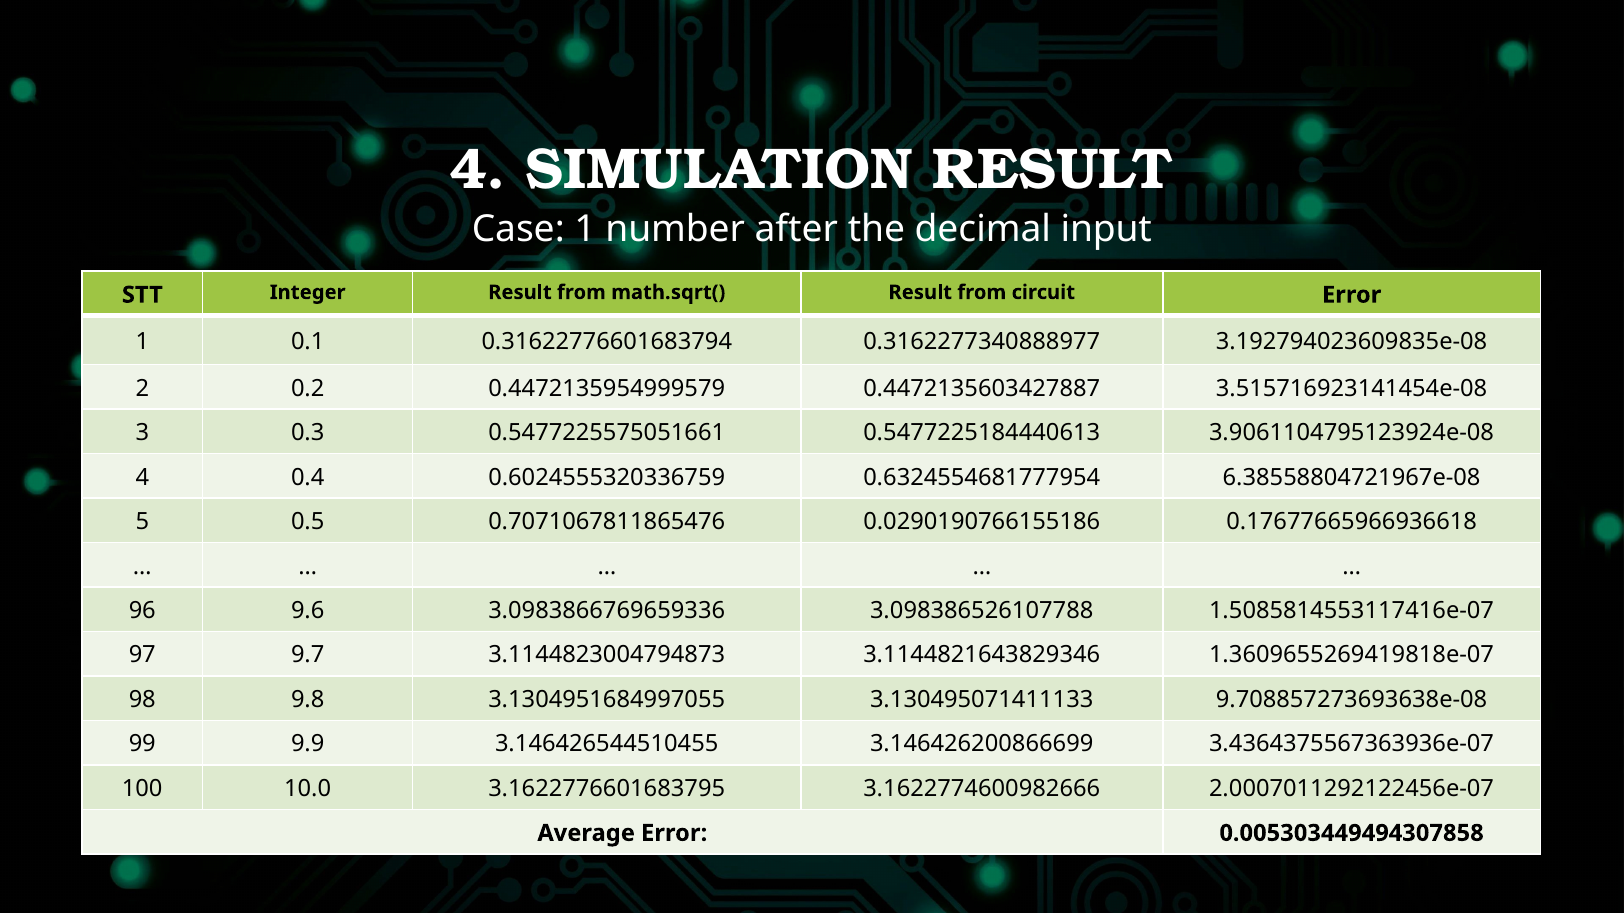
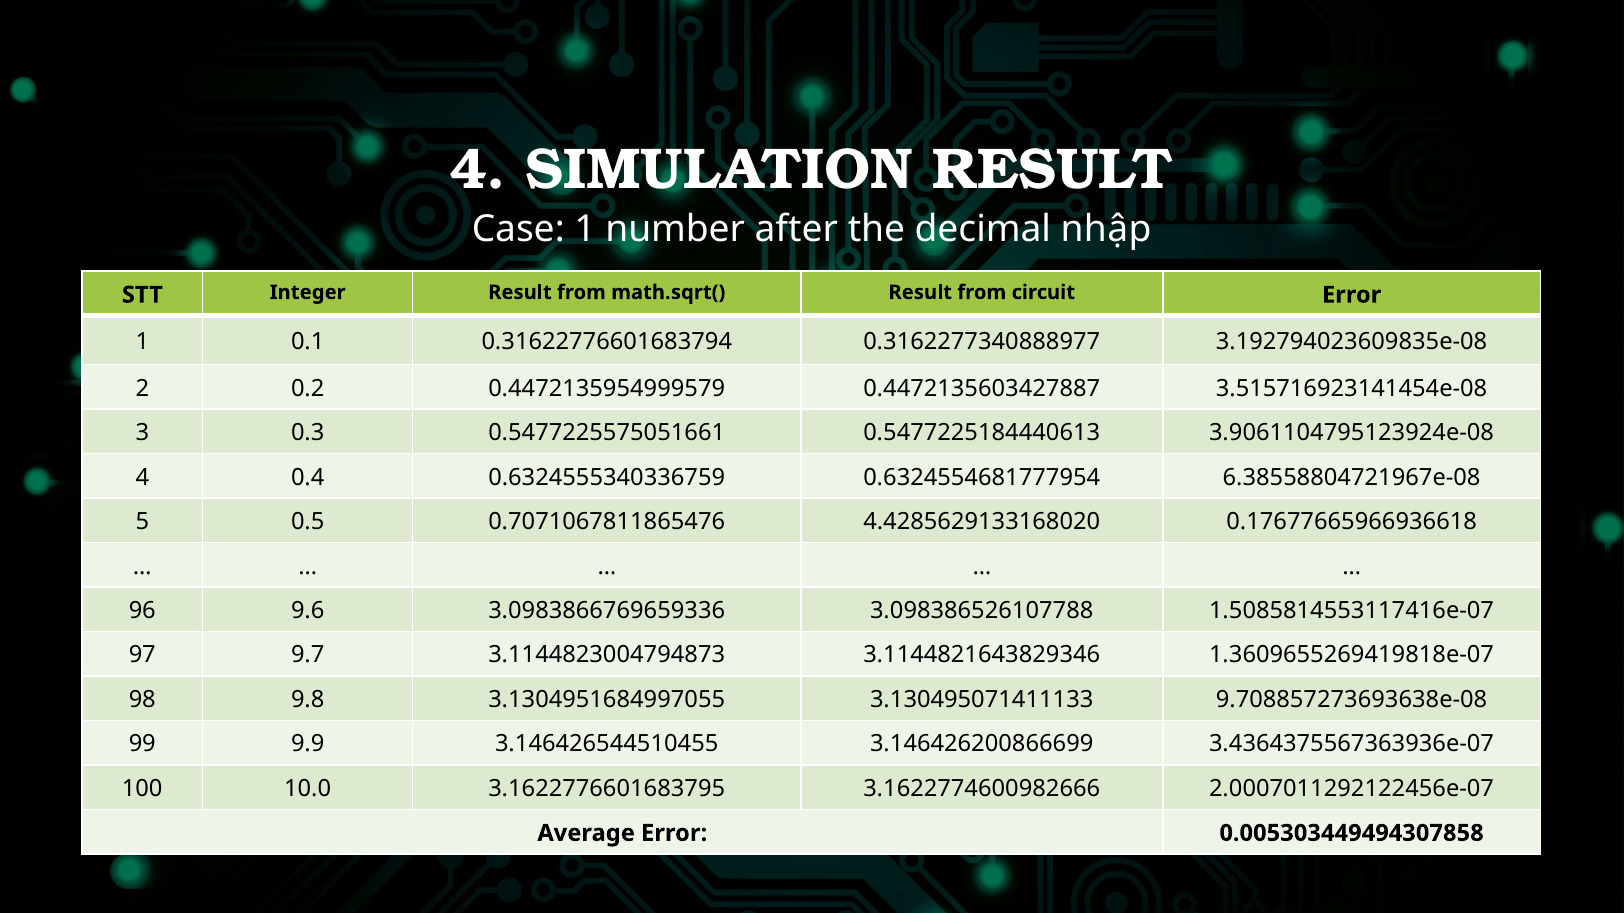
input: input -> nhập (1106, 230)
0.6024555320336759: 0.6024555320336759 -> 0.6324555340336759 (607, 478)
0.0290190766155186: 0.0290190766155186 -> 4.4285629133168020 (982, 522)
